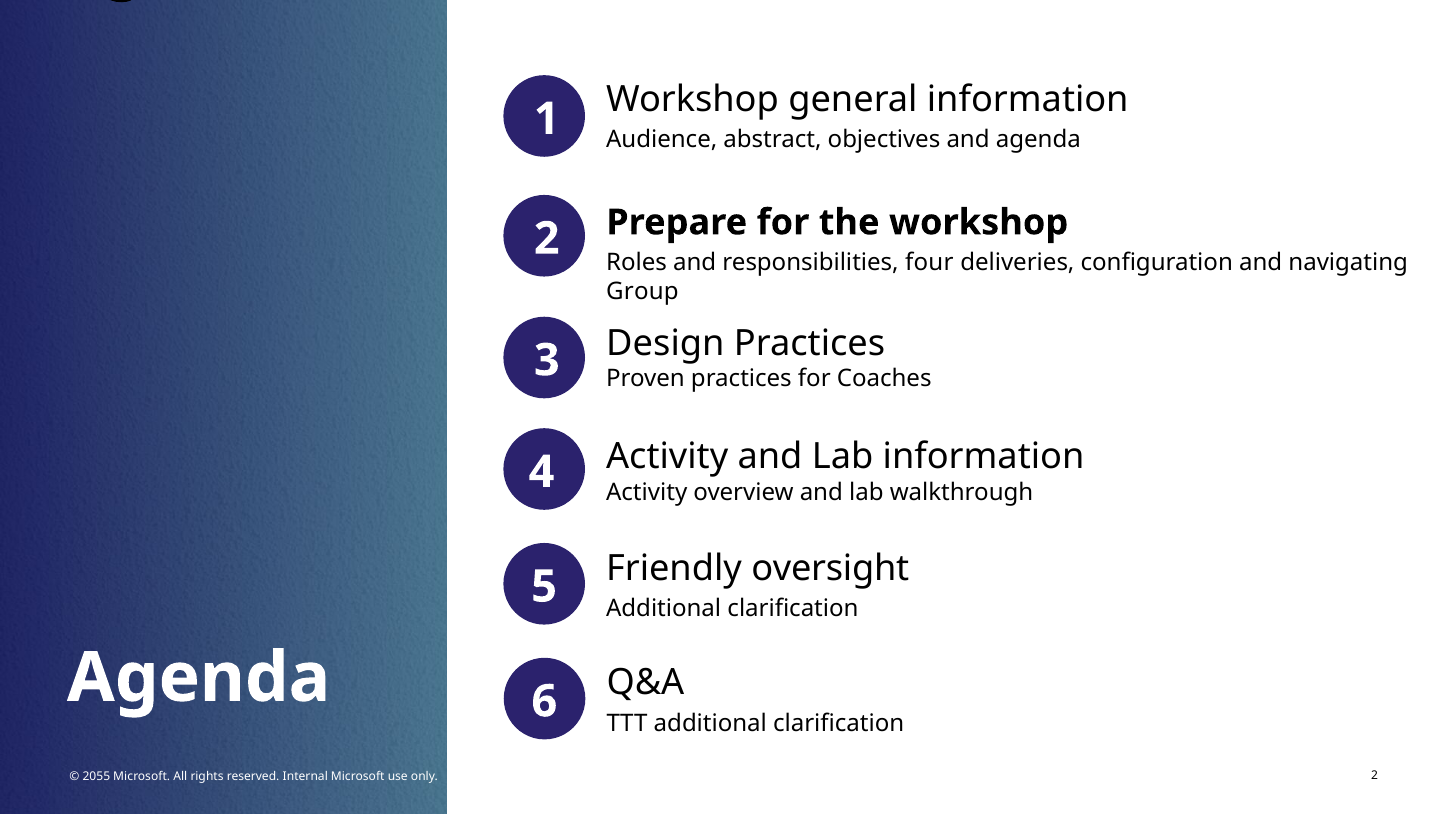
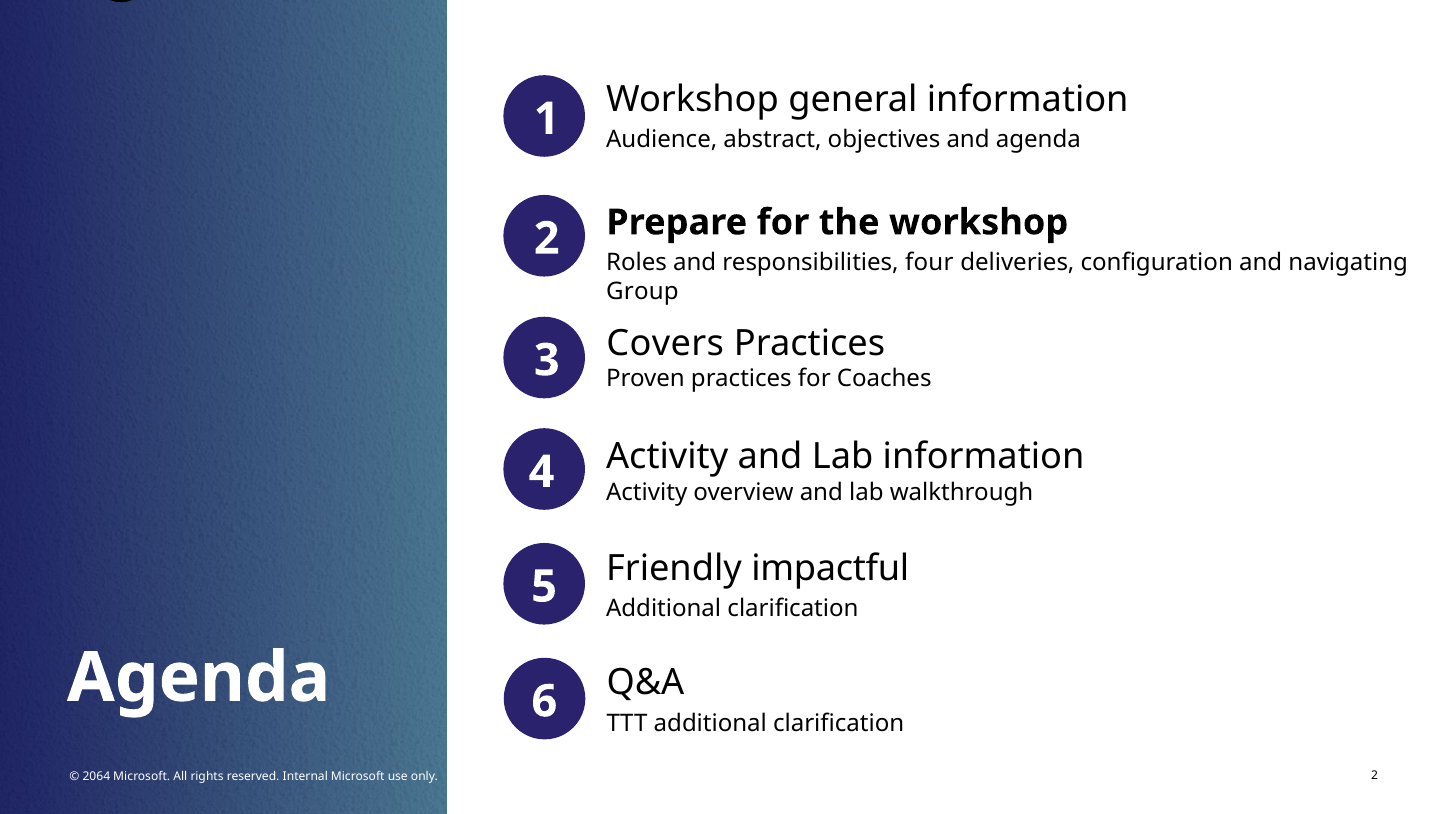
Design: Design -> Covers (665, 343)
oversight: oversight -> impactful (830, 568)
2055: 2055 -> 2064 (96, 777)
